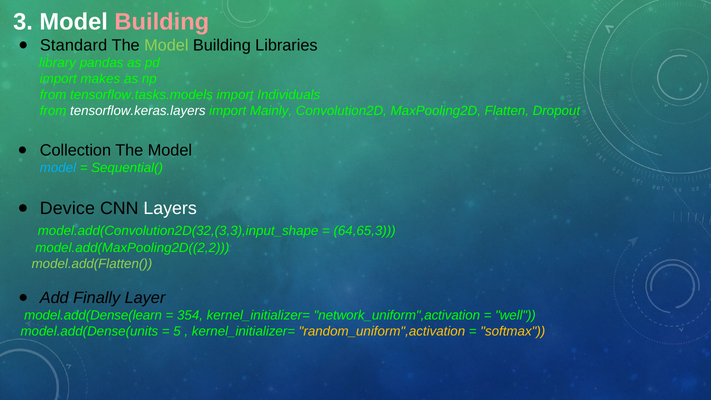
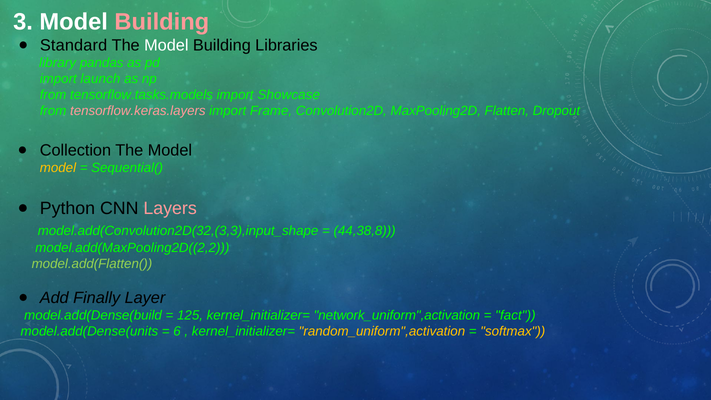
Model colour: light green -> white (166, 45)
makes: makes -> launch (100, 79)
Individuals: Individuals -> Showcase (289, 95)
tensorflow.keras.layers colour: white -> pink (138, 111)
Mainly: Mainly -> Frame (271, 111)
model colour: light blue -> yellow (58, 168)
Device: Device -> Python (67, 208)
Layers colour: white -> pink (170, 208)
64,65,3: 64,65,3 -> 44,38,8 (365, 231)
model.add(Dense(learn: model.add(Dense(learn -> model.add(Dense(build (93, 315)
354: 354 -> 125 (190, 315)
well: well -> fact (515, 315)
5: 5 -> 6 (177, 331)
